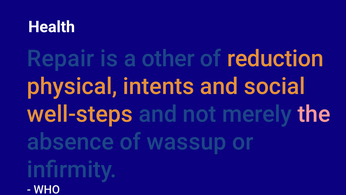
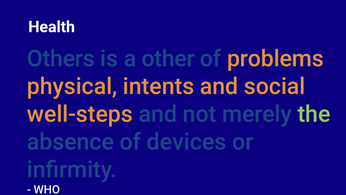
Repair: Repair -> Others (61, 59)
reduction: reduction -> problems (275, 59)
the colour: pink -> light green (314, 114)
wassup: wassup -> devices (187, 142)
